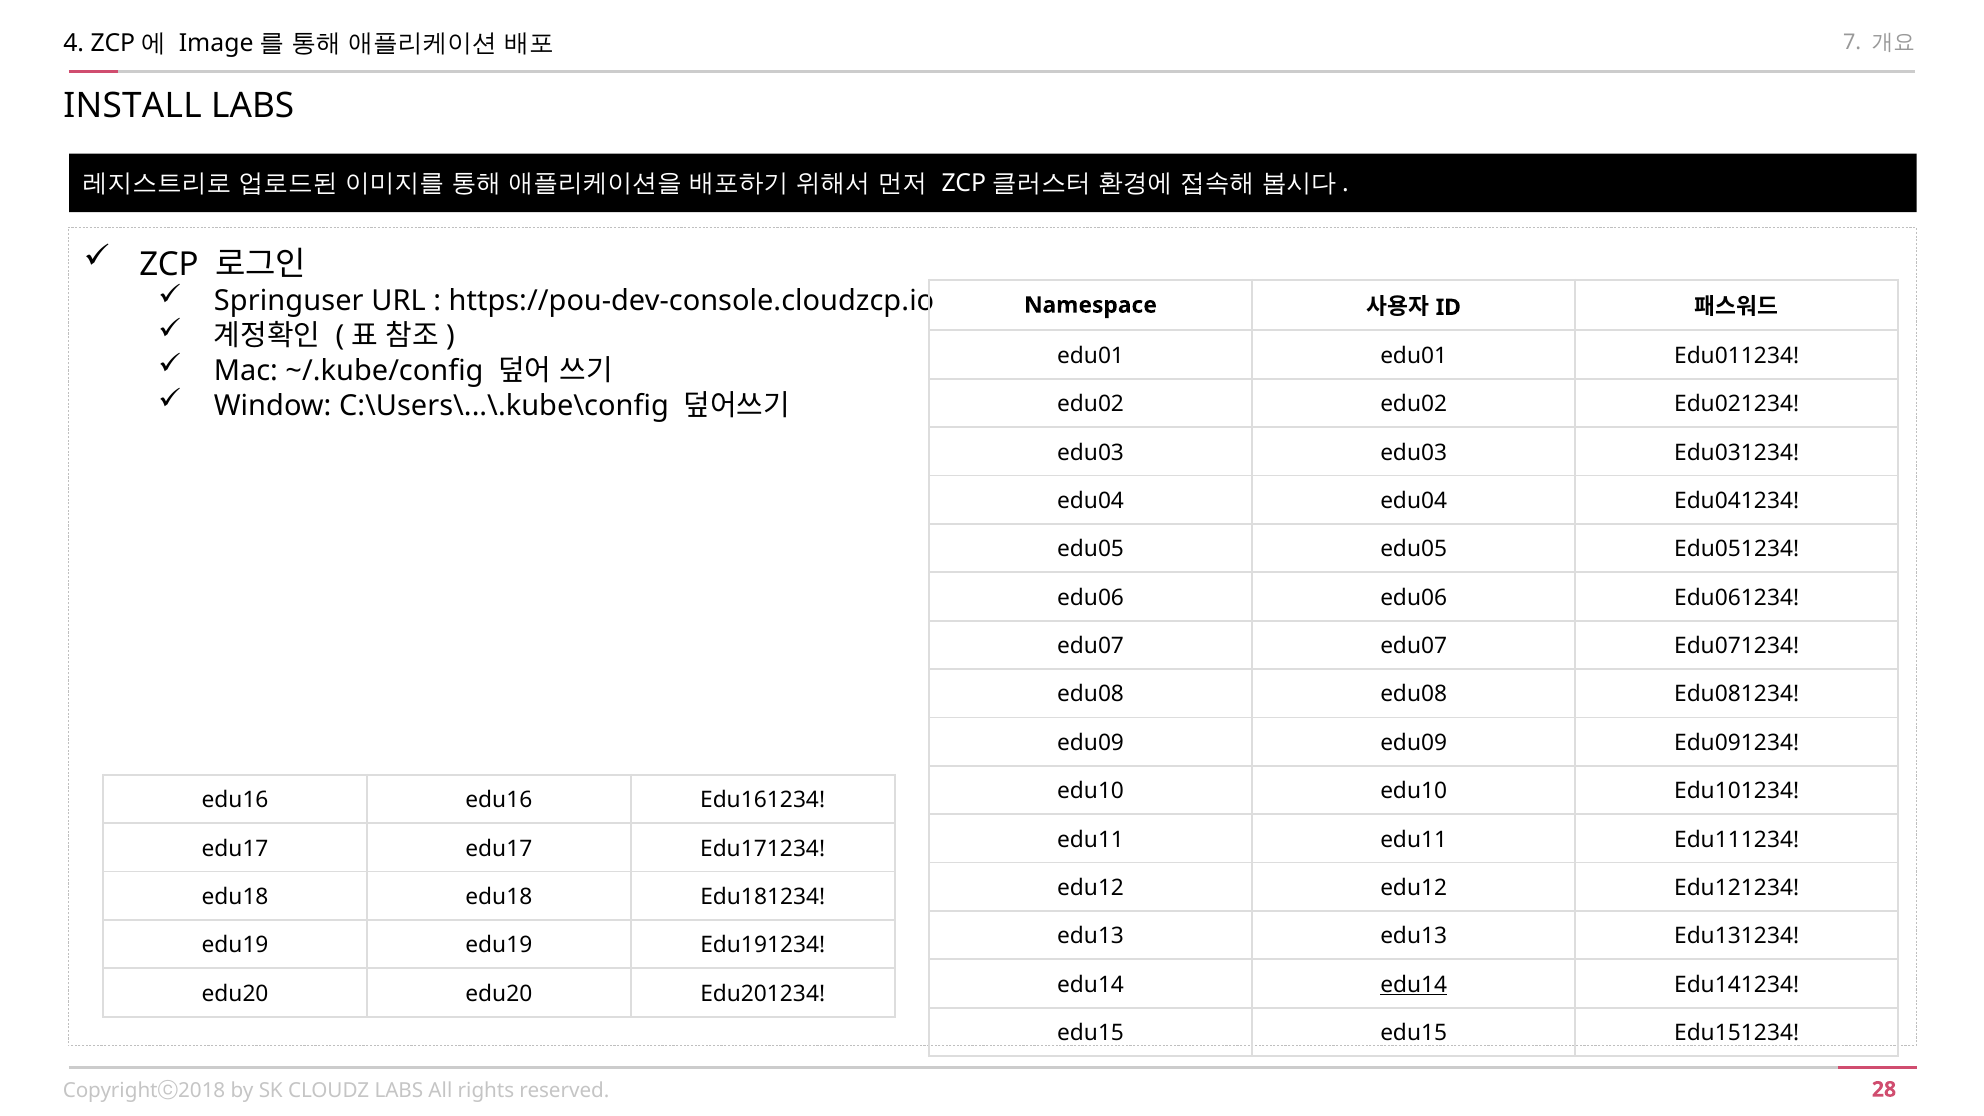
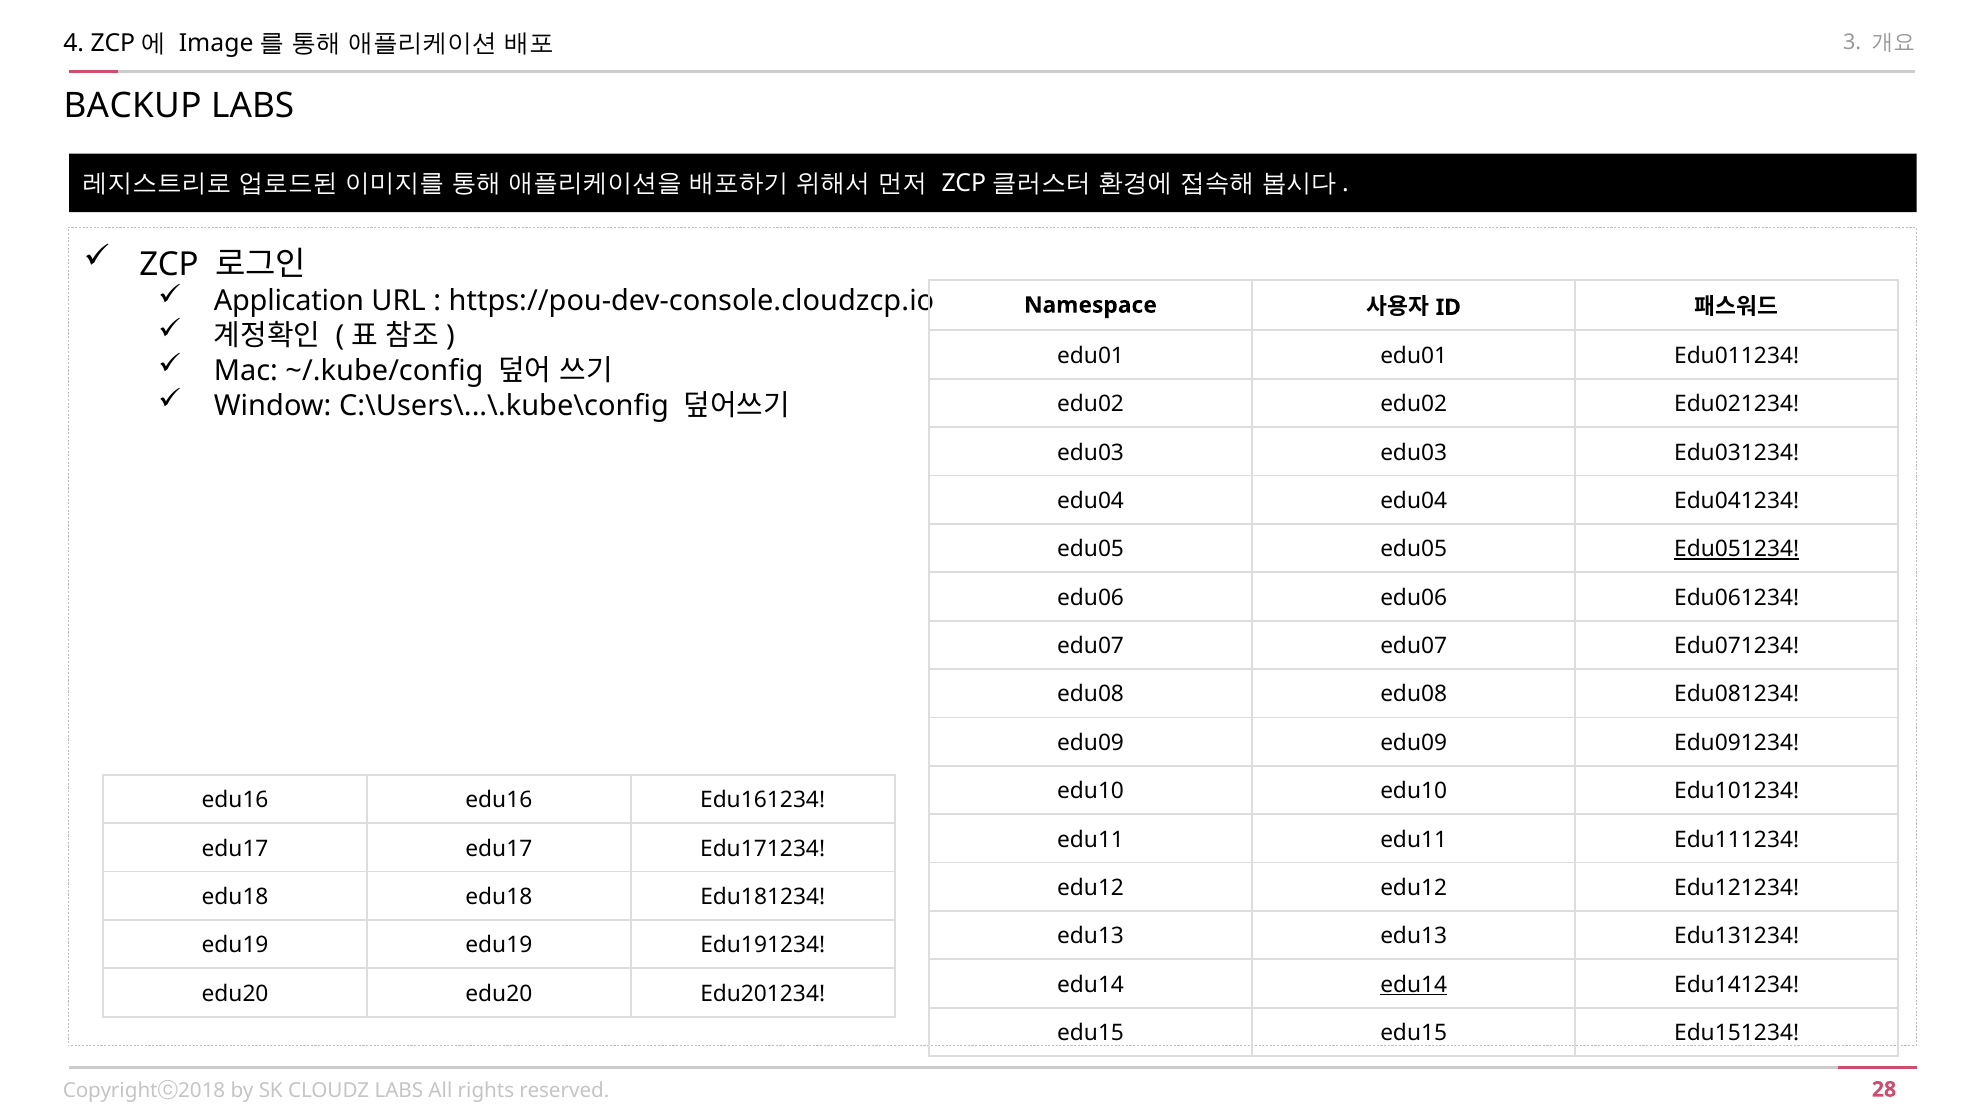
7: 7 -> 3 (1852, 42)
INSTALL: INSTALL -> BACKUP (133, 106)
Springuser: Springuser -> Application (289, 301)
Edu051234 underline: none -> present (1737, 549)
